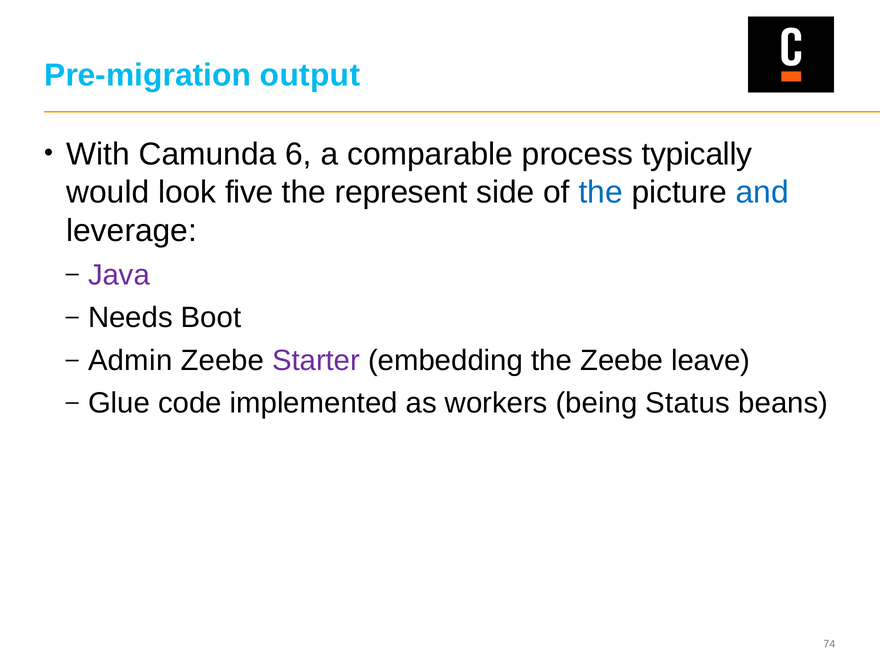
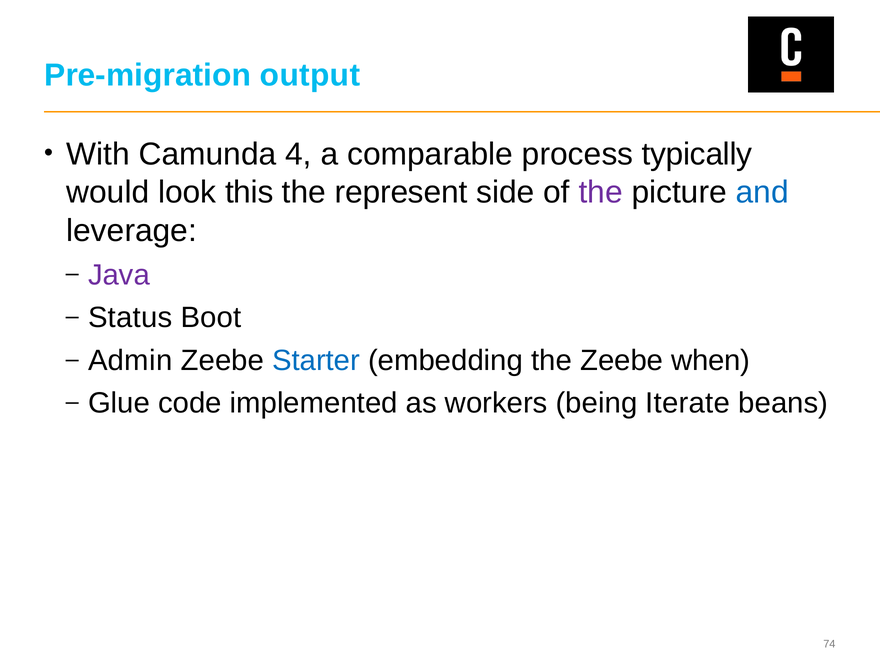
6: 6 -> 4 (299, 154)
five: five -> this (249, 192)
the colour: blue -> purple (601, 192)
Needs: Needs -> Status (130, 318)
Starter colour: purple -> blue (316, 360)
leave: leave -> when (711, 360)
Status: Status -> Iterate (688, 403)
